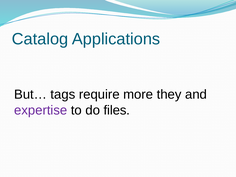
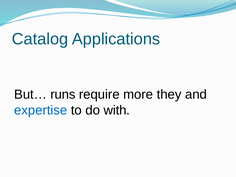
tags: tags -> runs (63, 95)
expertise colour: purple -> blue (41, 110)
files: files -> with (117, 110)
